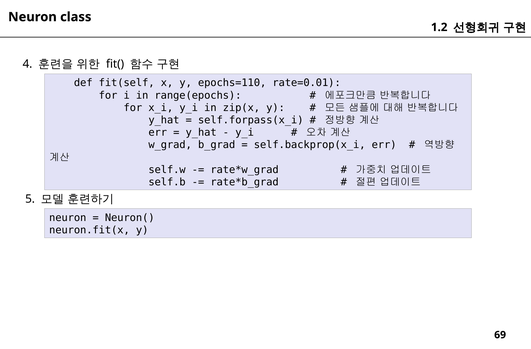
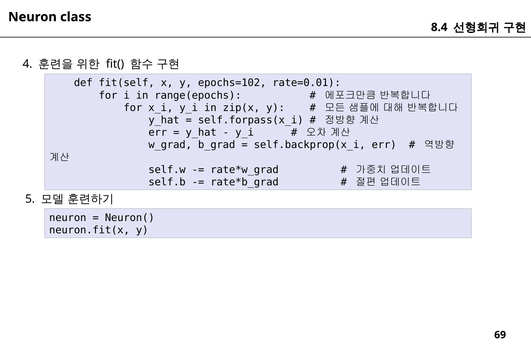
1.2: 1.2 -> 8.4 (439, 27)
epochs=110: epochs=110 -> epochs=102 (232, 83)
